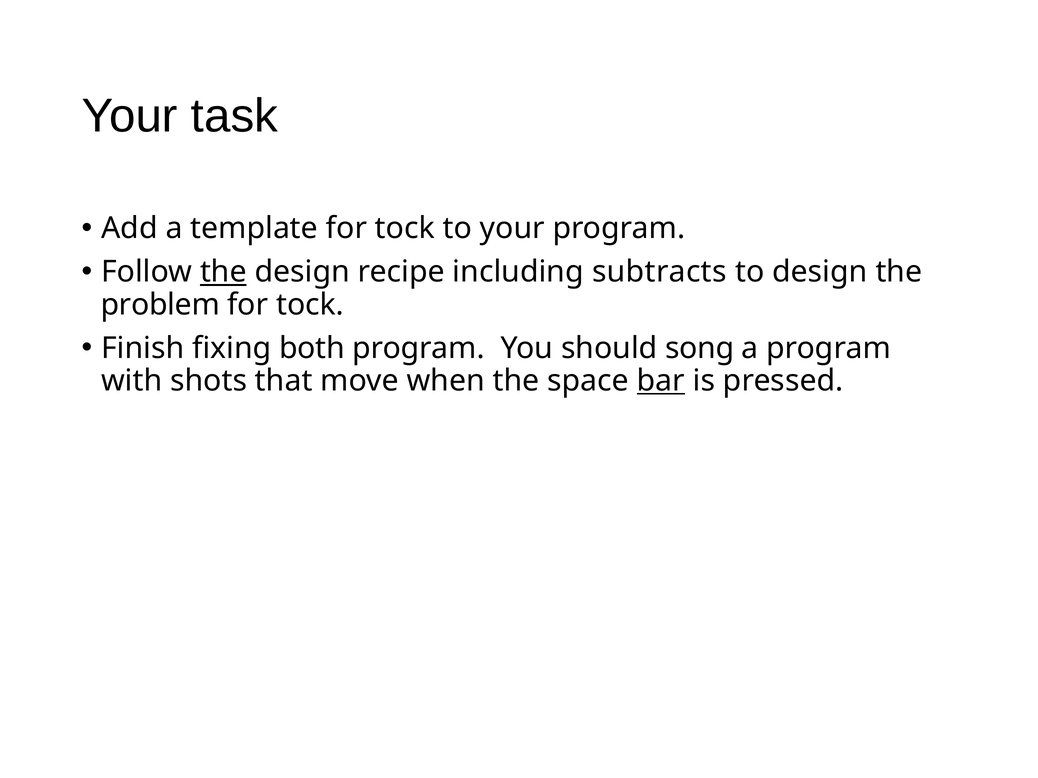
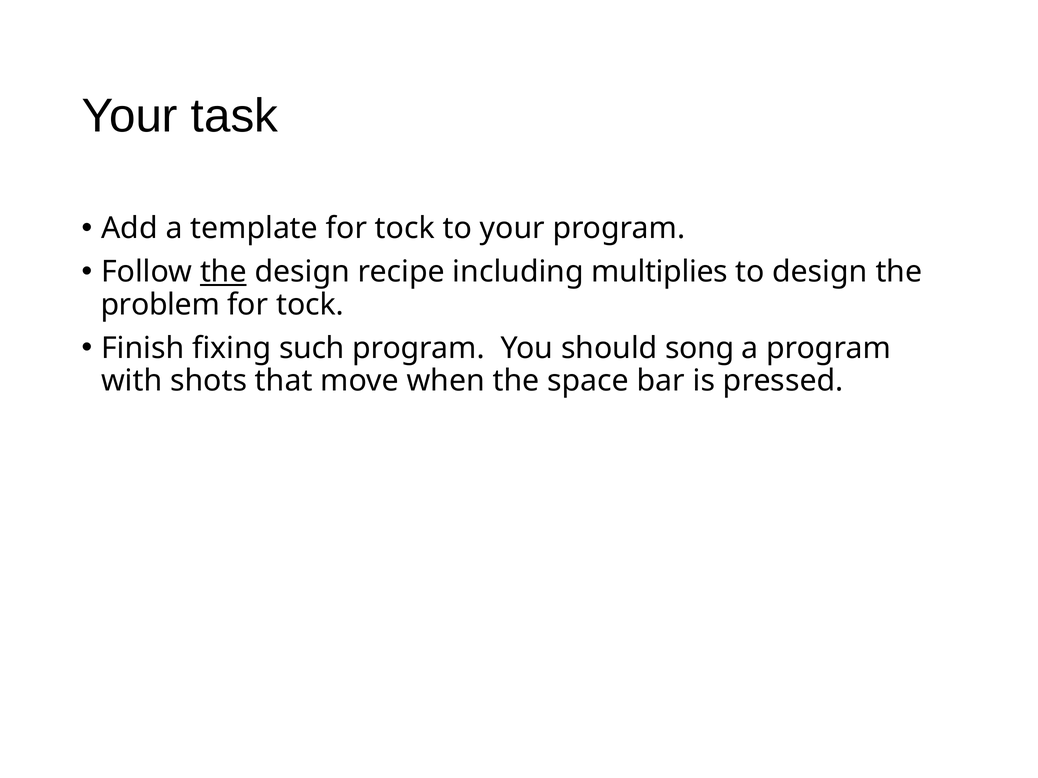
subtracts: subtracts -> multiplies (660, 272)
both: both -> such (312, 348)
bar underline: present -> none (661, 381)
